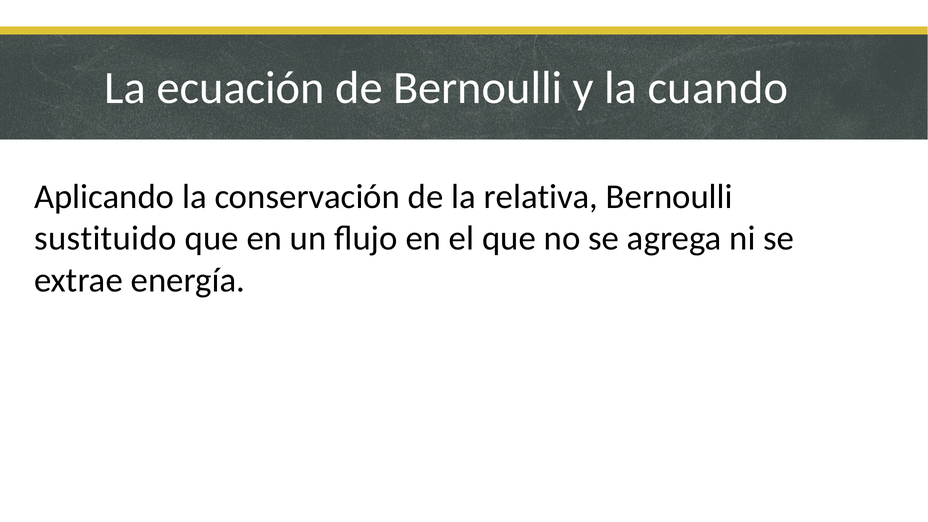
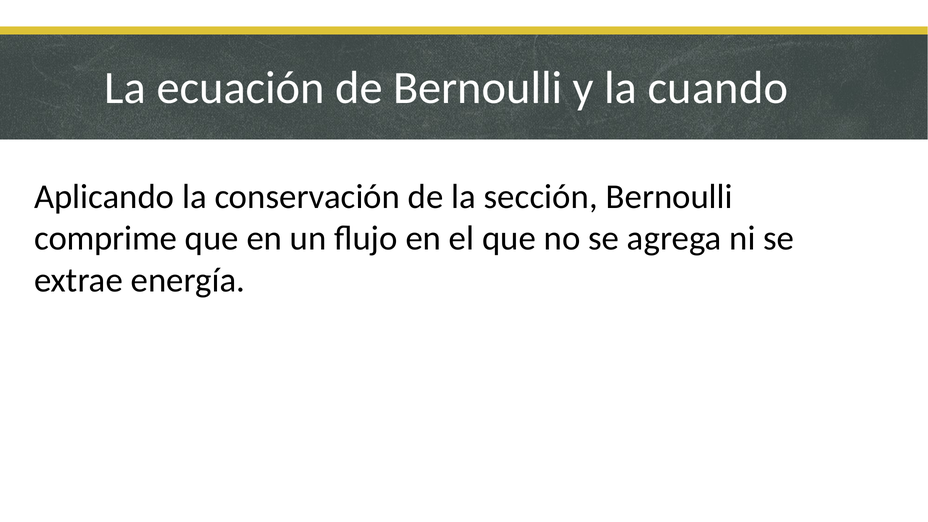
relativa: relativa -> sección (541, 197)
sustituido: sustituido -> comprime (106, 238)
